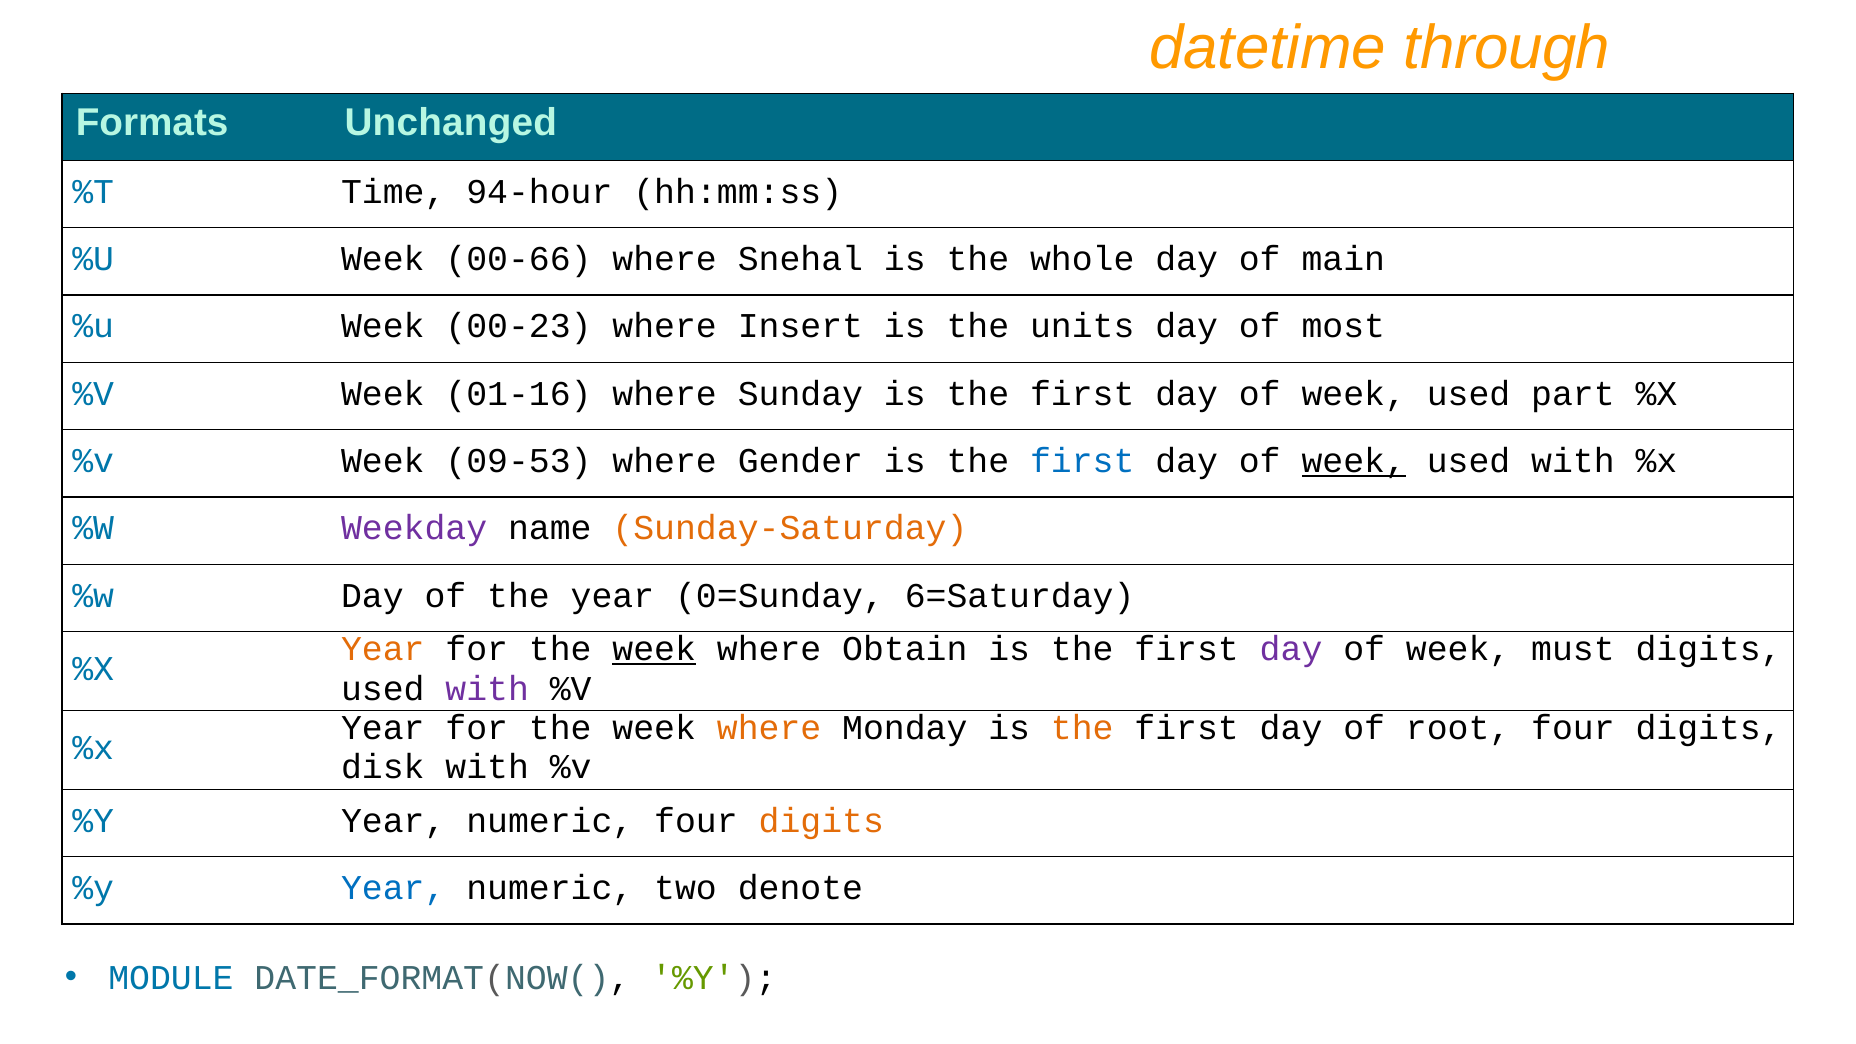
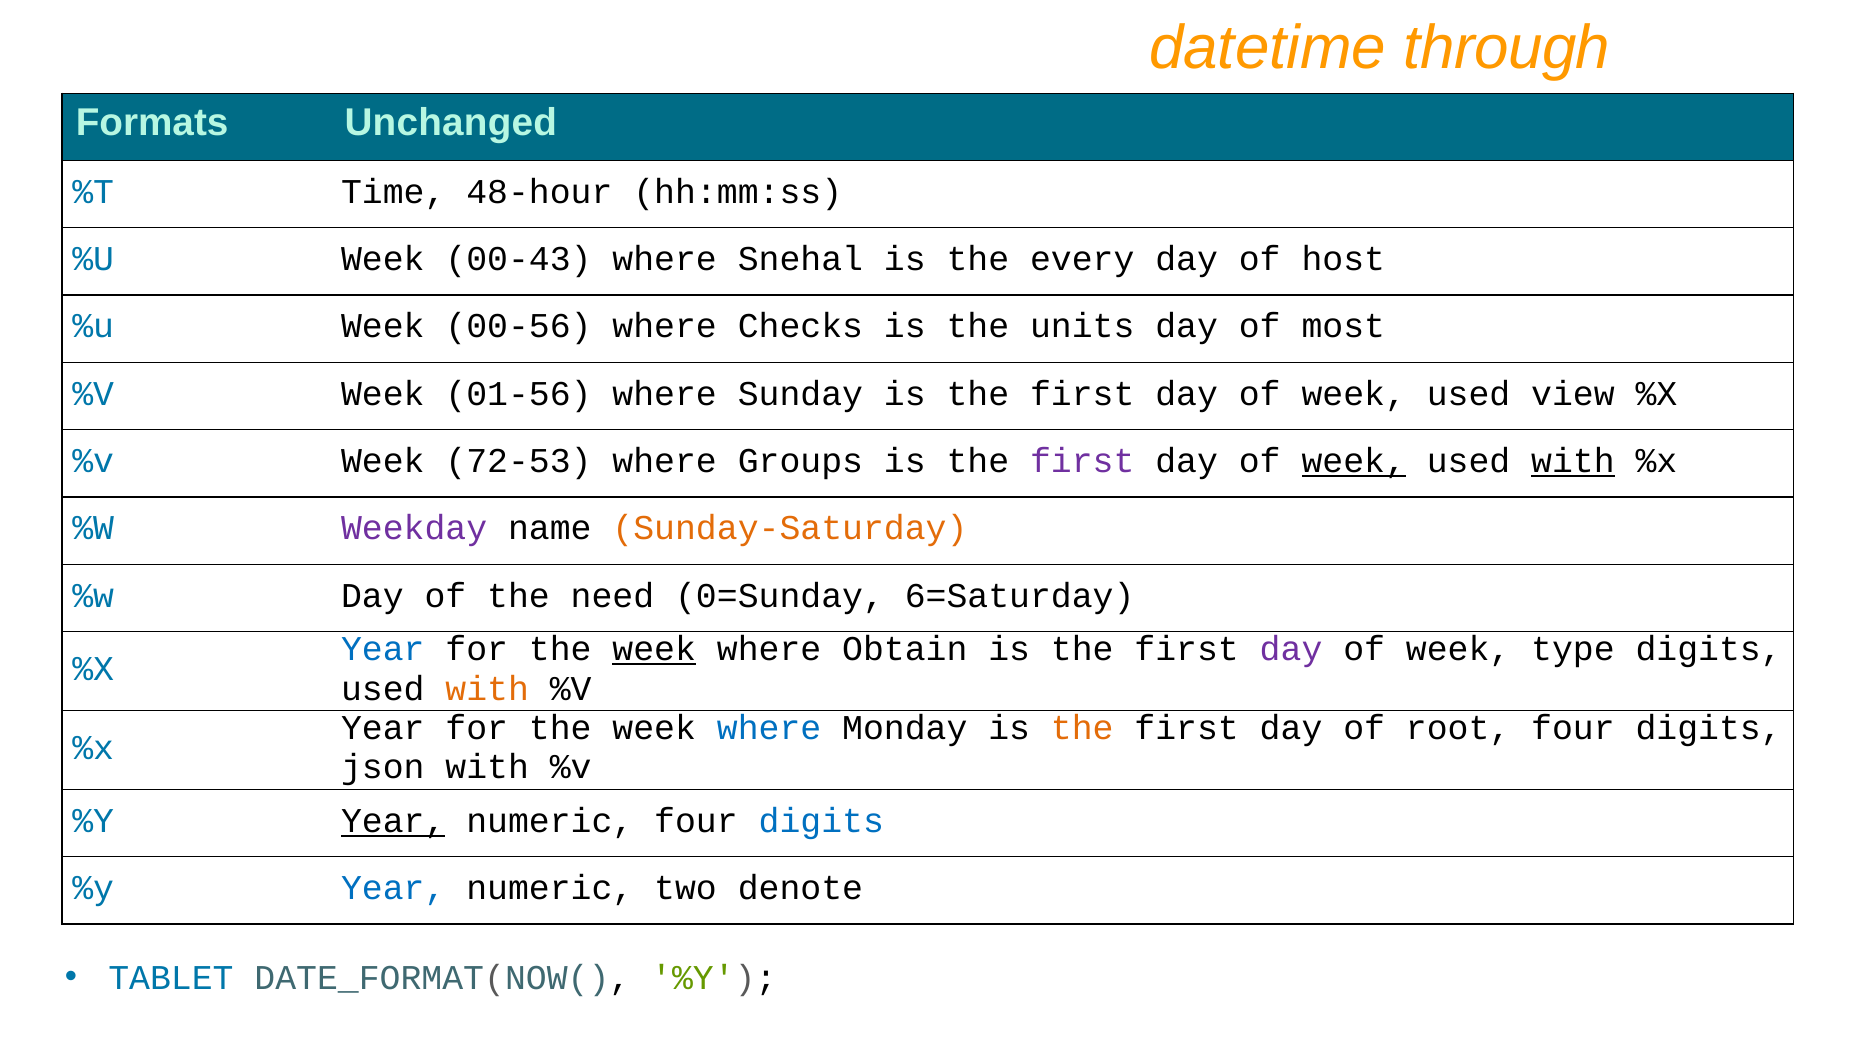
94-hour: 94-hour -> 48-hour (539, 192)
00-66: 00-66 -> 00-43 (519, 259)
whole: whole -> every (1082, 259)
main: main -> host (1343, 259)
00-23: 00-23 -> 00-56 (519, 326)
Insert: Insert -> Checks (800, 326)
01-16: 01-16 -> 01-56 (519, 394)
part: part -> view (1573, 394)
09-53: 09-53 -> 72-53 (519, 461)
Gender: Gender -> Groups (800, 461)
first colour: blue -> purple (1082, 461)
with underline: none -> present (1573, 461)
the year: year -> need (612, 596)
Year colour: orange -> blue (383, 649)
must: must -> type (1573, 649)
with colour: purple -> orange (487, 689)
where colour: orange -> blue (769, 728)
disk: disk -> json (383, 767)
Year underline: none -> present (393, 821)
digits colour: orange -> blue (821, 821)
MODULE: MODULE -> TABLET (171, 978)
